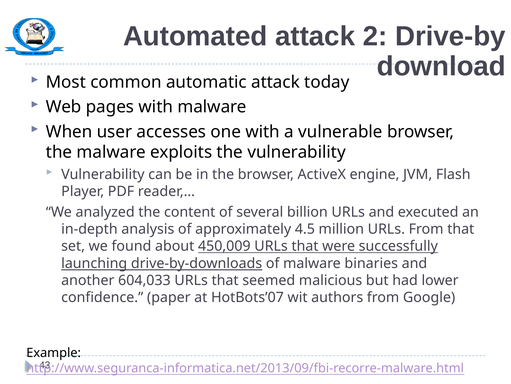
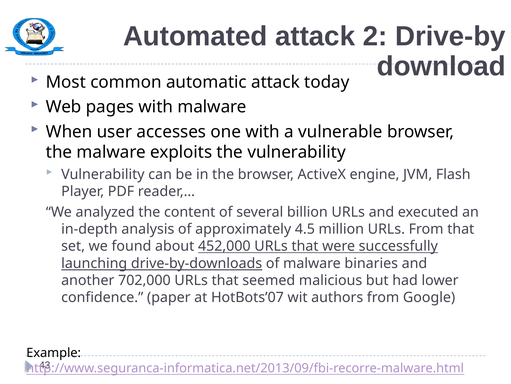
450,009: 450,009 -> 452,000 (224, 246)
604,033: 604,033 -> 702,000 (144, 280)
